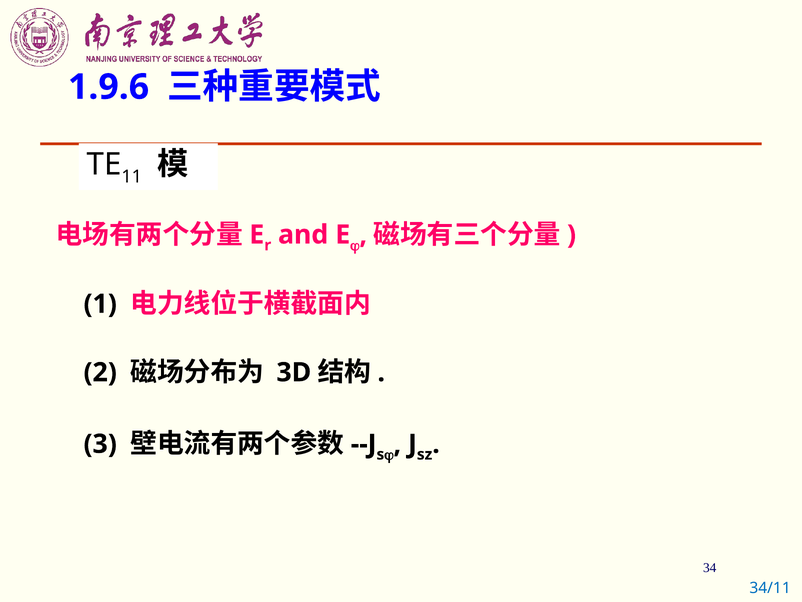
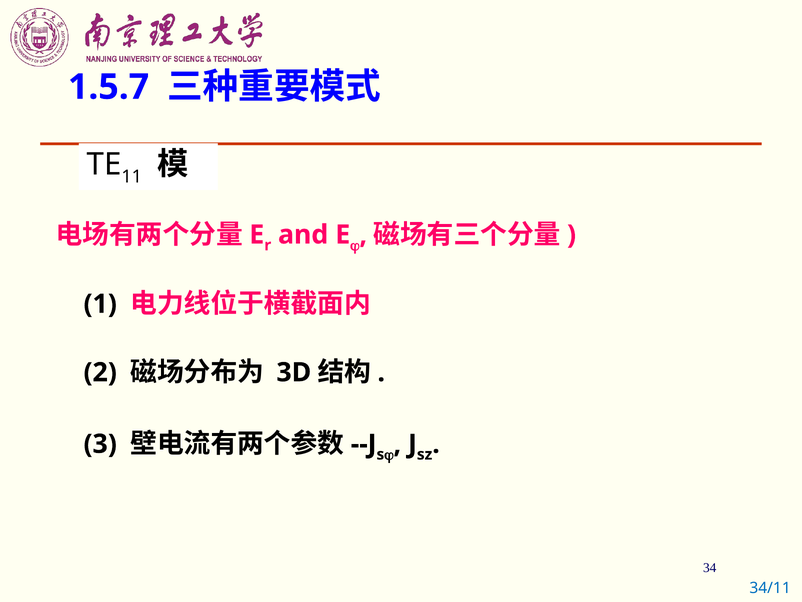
1.9.6: 1.9.6 -> 1.5.7 (109, 87)
